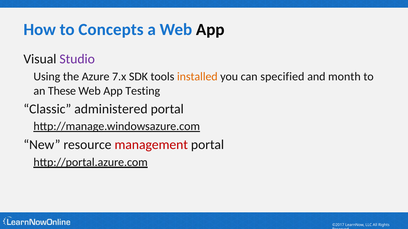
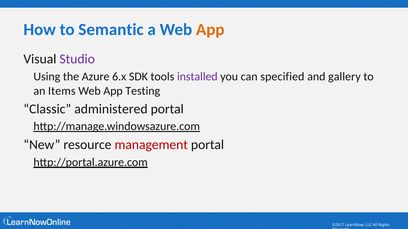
Concepts: Concepts -> Semantic (111, 29)
App colour: black -> orange (210, 29)
7.x: 7.x -> 6.x (119, 77)
installed colour: orange -> purple (197, 77)
month: month -> gallery (344, 77)
These: These -> Items (62, 91)
